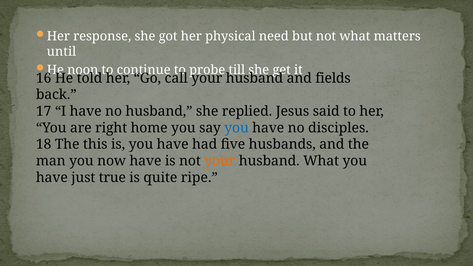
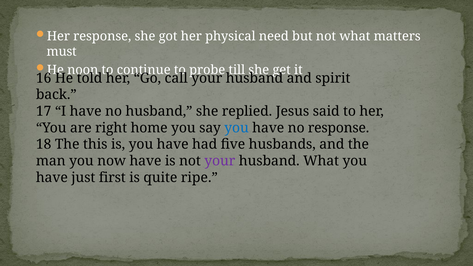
until: until -> must (62, 52)
fields: fields -> spirit (333, 78)
no disciples: disciples -> response (339, 128)
your colour: orange -> purple (220, 161)
true: true -> first (112, 178)
